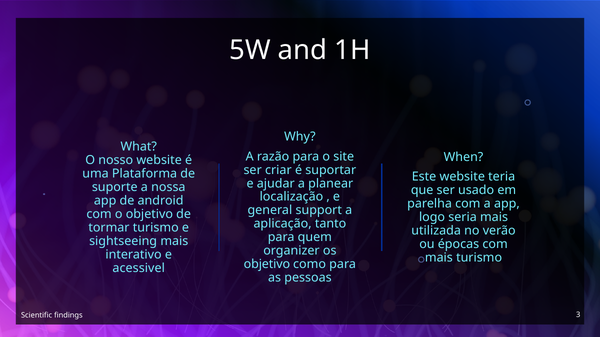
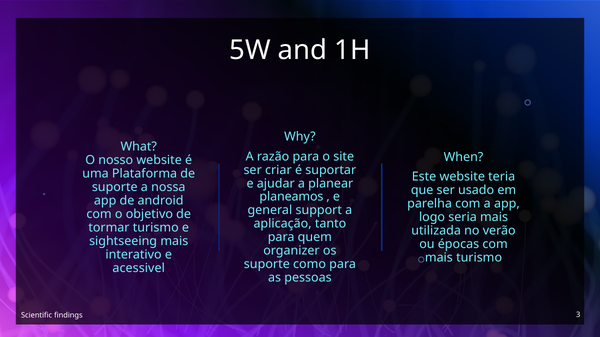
localização: localização -> planeamos (291, 197)
objetivo: objetivo -> suporte (267, 265)
